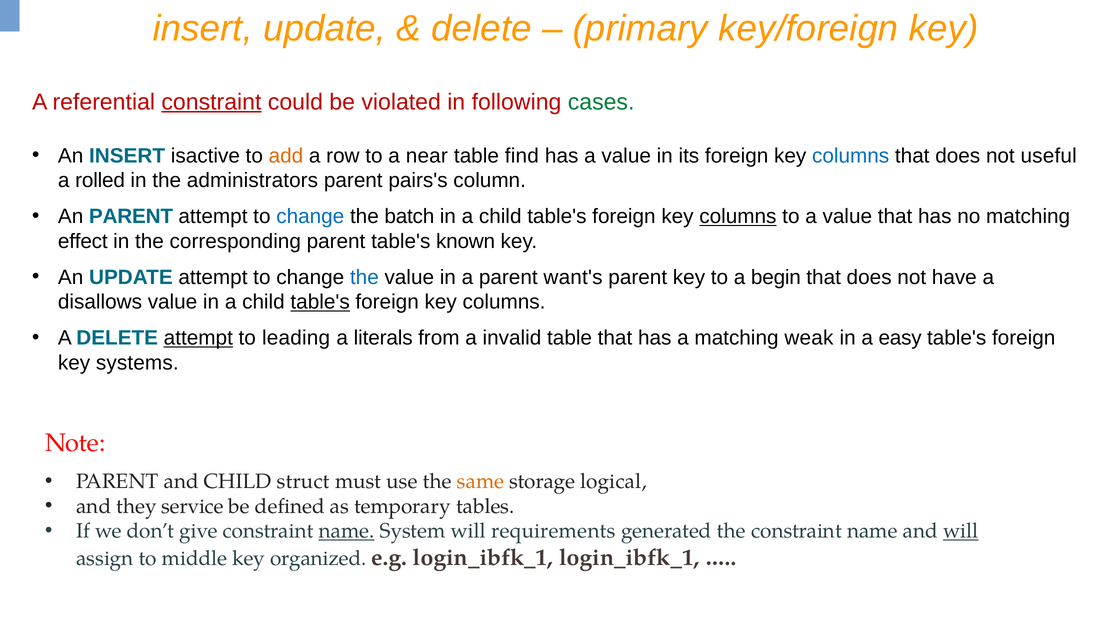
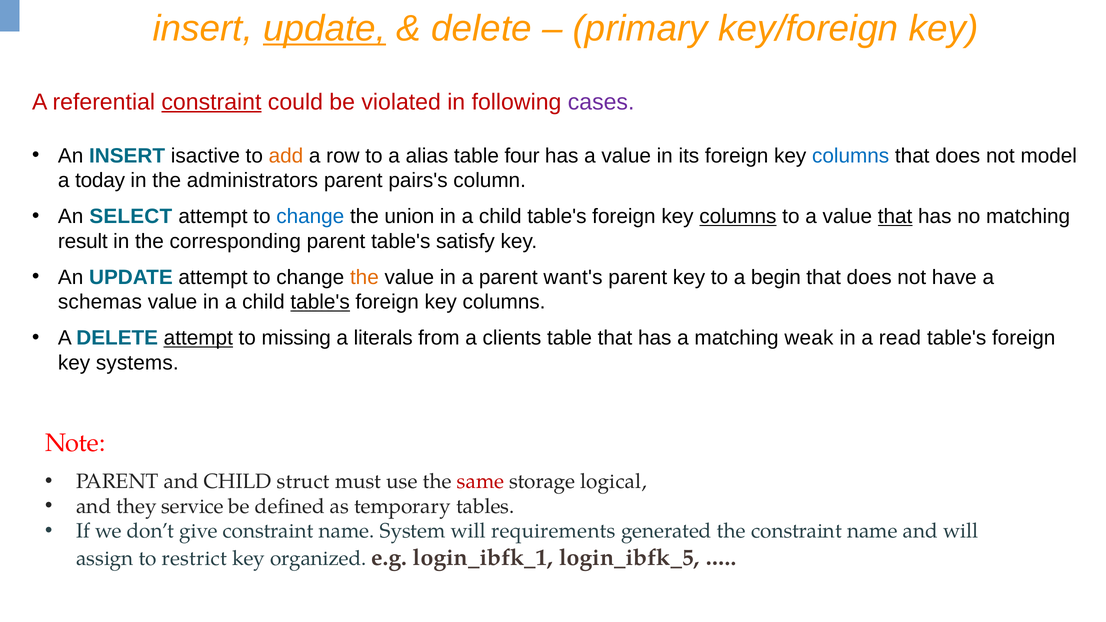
update underline: none -> present (325, 29)
cases colour: green -> purple (601, 102)
near: near -> alias (427, 156)
find: find -> four (522, 156)
useful: useful -> model (1049, 156)
rolled: rolled -> today (100, 181)
An PARENT: PARENT -> SELECT (131, 216)
batch: batch -> union (409, 216)
that underline: none -> present (895, 216)
effect: effect -> result (83, 241)
known: known -> satisfy (465, 241)
the colour: blue -> orange (364, 277)
disallows: disallows -> schemas (100, 302)
leading: leading -> missing (296, 338)
invalid: invalid -> clients (512, 338)
easy: easy -> read (900, 338)
same colour: orange -> red (481, 481)
name underline: present -> none (347, 531)
will underline: present -> none (961, 531)
middle: middle -> restrict (194, 558)
login_ibfk_1 login_ibfk_1: login_ibfk_1 -> login_ibfk_5 (629, 558)
